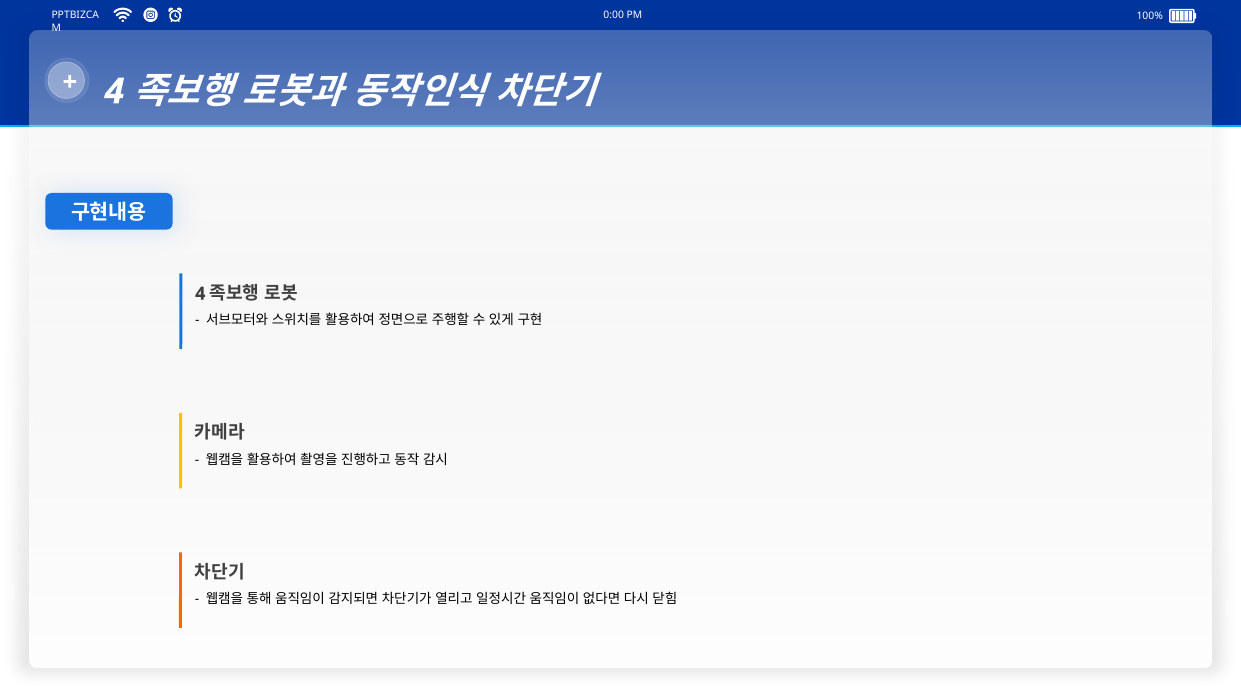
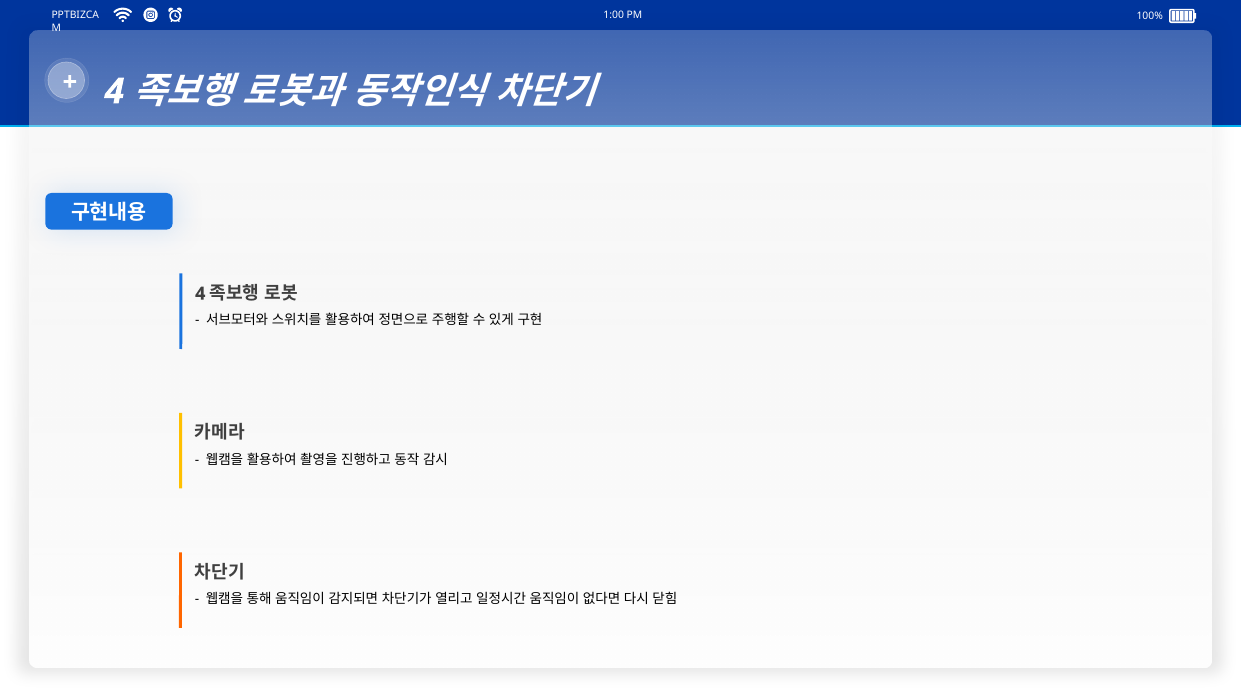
0:00: 0:00 -> 1:00 (614, 15)
